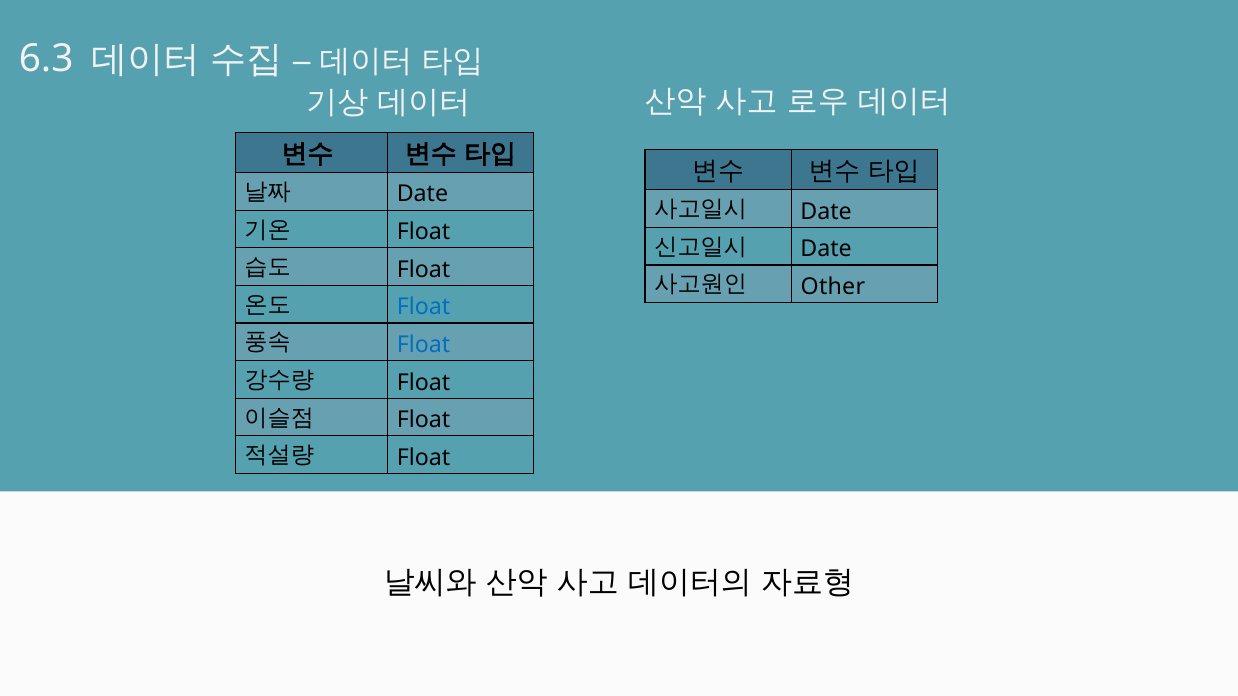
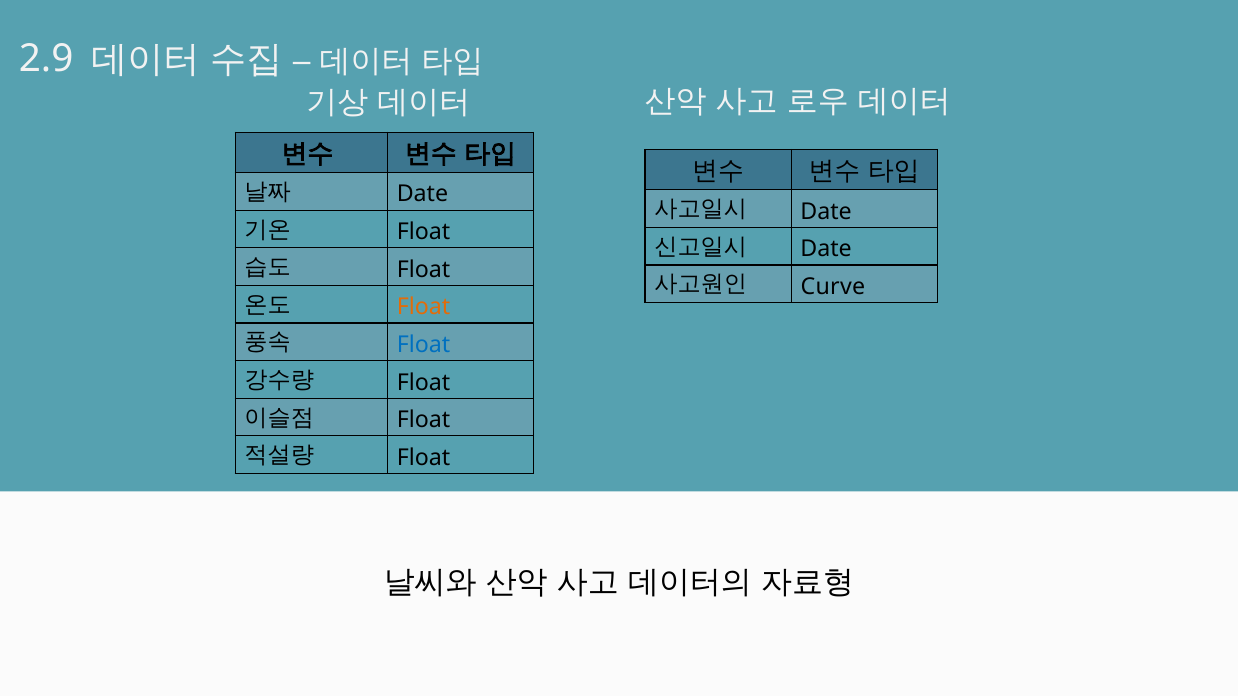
6.3: 6.3 -> 2.9 (46, 58)
Other: Other -> Curve (833, 287)
Float colour: blue -> orange (424, 307)
